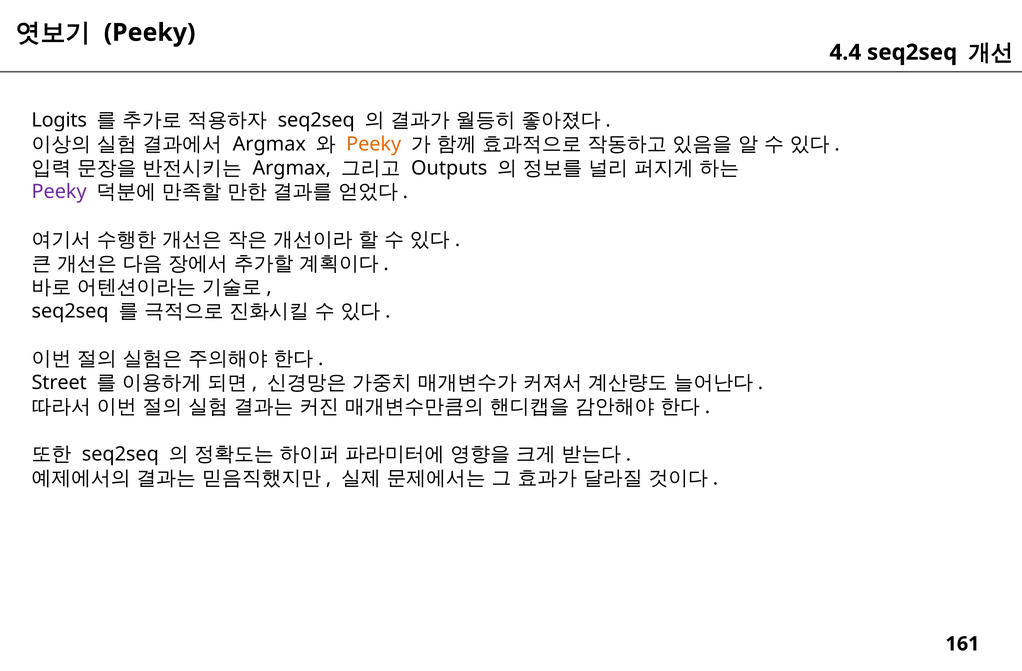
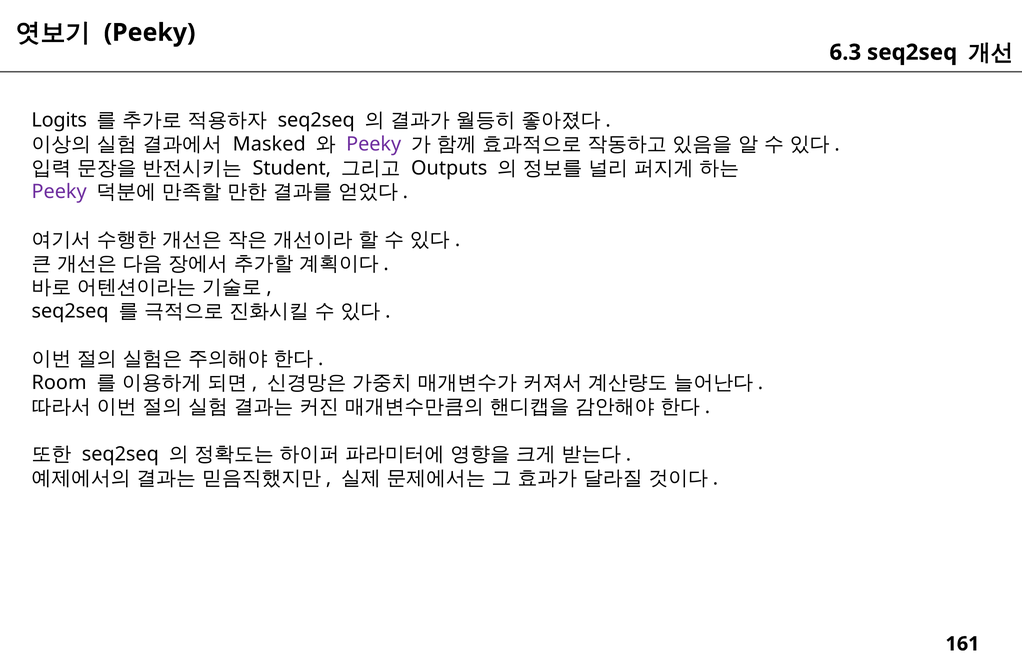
4.4: 4.4 -> 6.3 (845, 52)
Argmax: Argmax -> Masked (269, 144)
Peeky colour: orange -> purple (374, 144)
Argmax: Argmax -> Student (292, 168)
Street: Street -> Room (59, 383)
